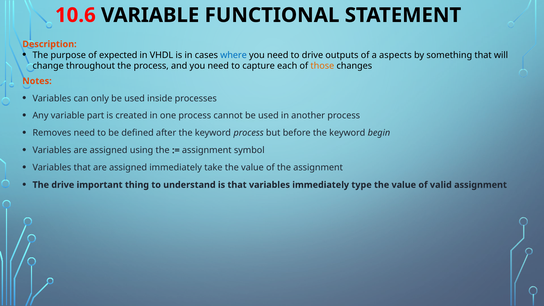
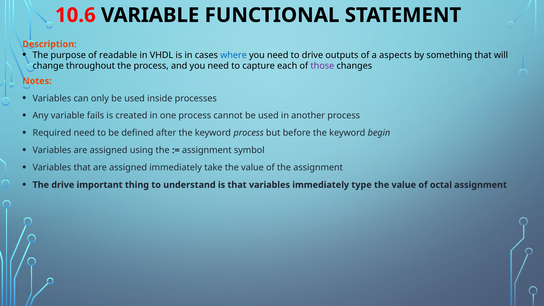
expected: expected -> readable (118, 55)
those colour: orange -> purple (322, 66)
part: part -> fails (96, 116)
Removes: Removes -> Required (52, 133)
valid: valid -> octal (441, 185)
